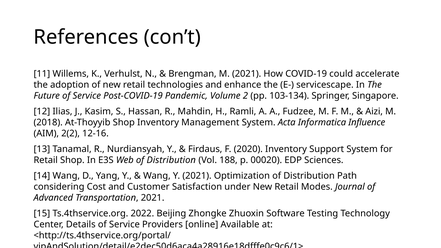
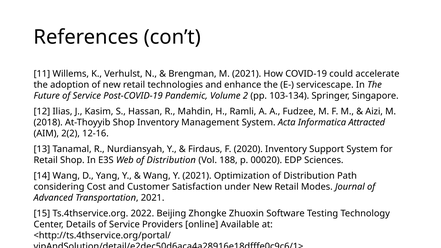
Influence: Influence -> Attracted (367, 123)
